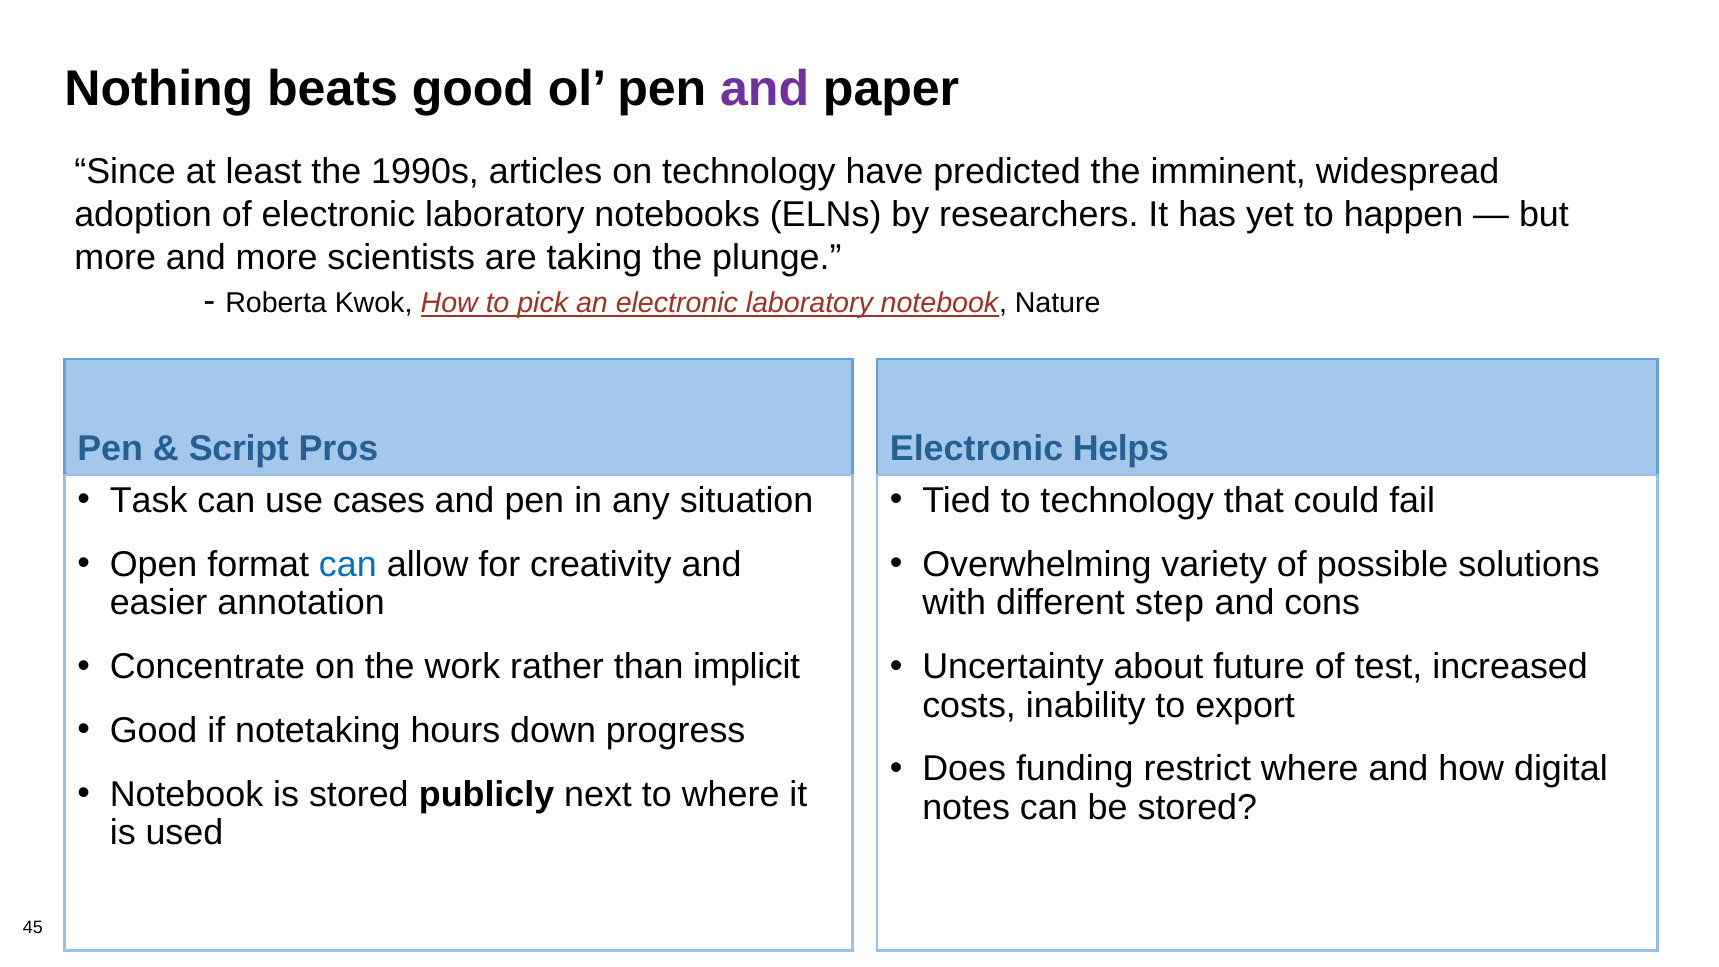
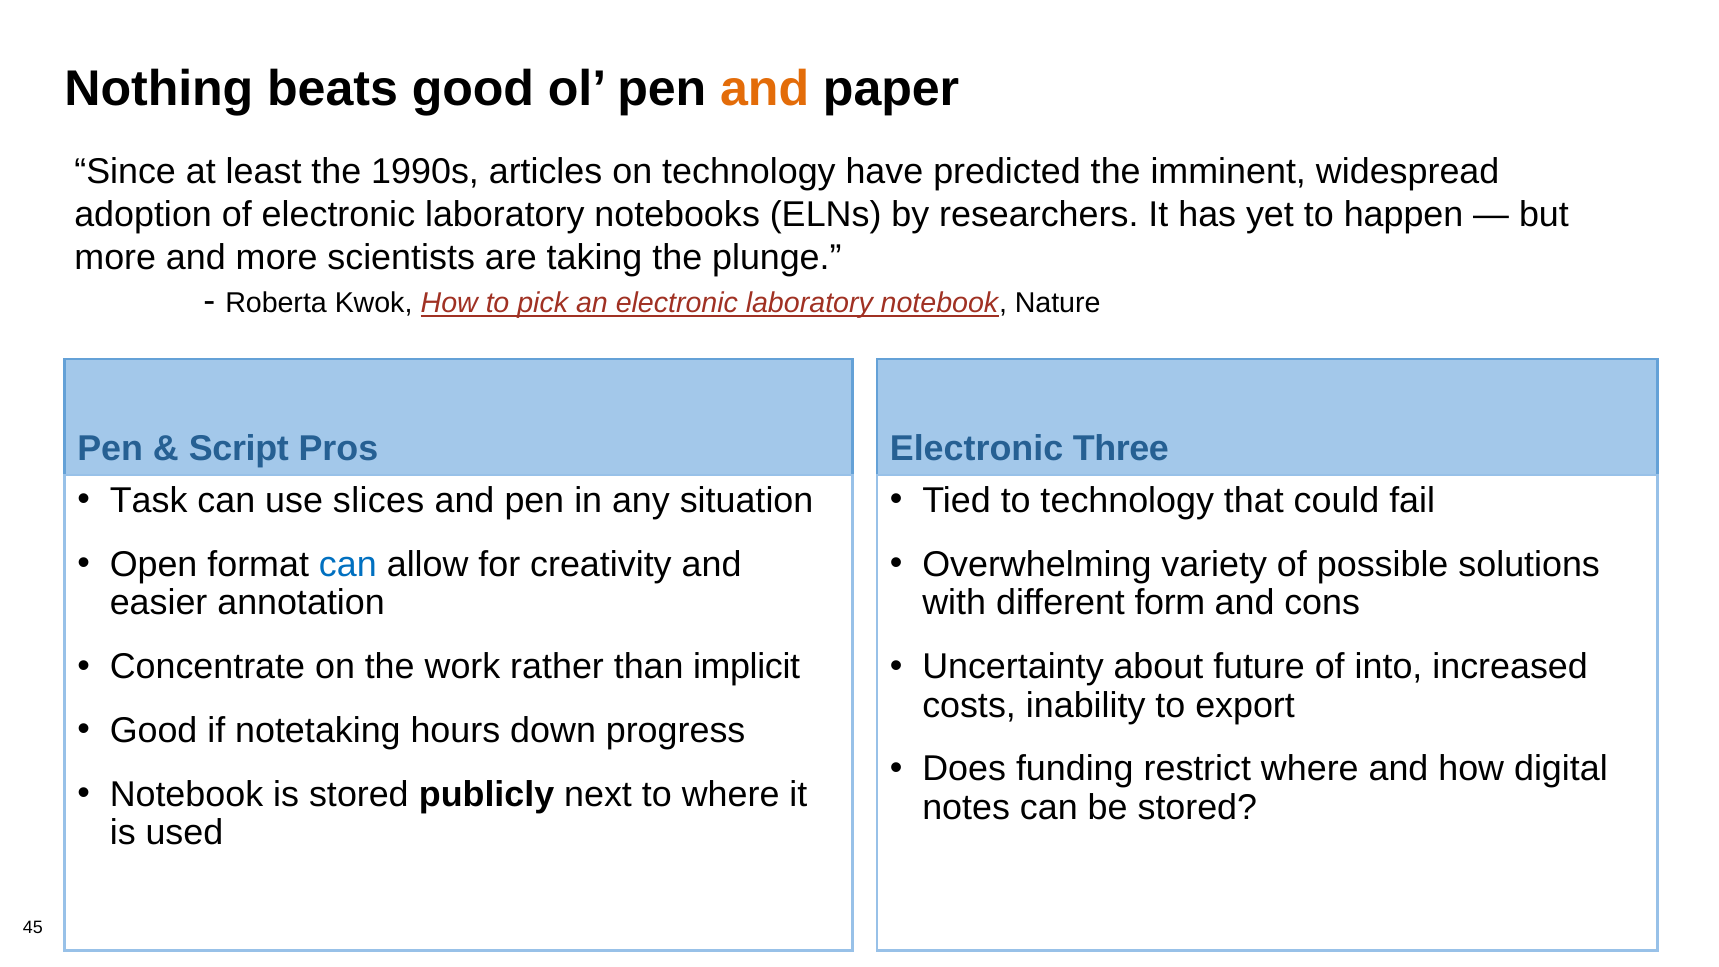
and colour: purple -> orange (765, 89)
Helps: Helps -> Three (1121, 449)
cases: cases -> slices (379, 501)
step: step -> form (1170, 603)
test: test -> into (1389, 667)
